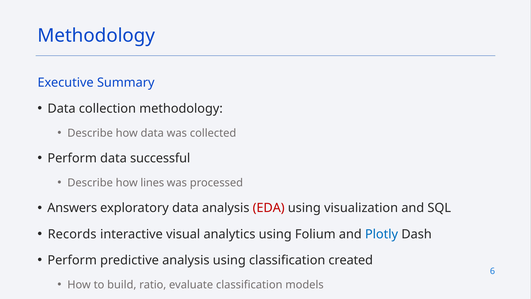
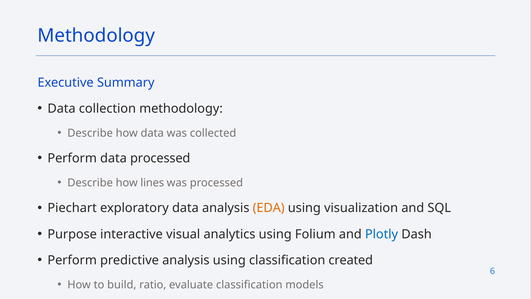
data successful: successful -> processed (160, 158)
Answers: Answers -> Piechart (72, 208)
EDA colour: red -> orange (269, 208)
Records: Records -> Purpose (72, 234)
